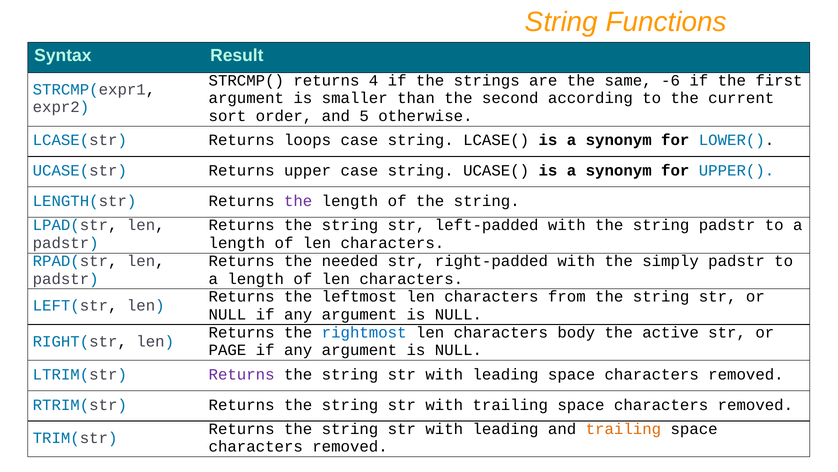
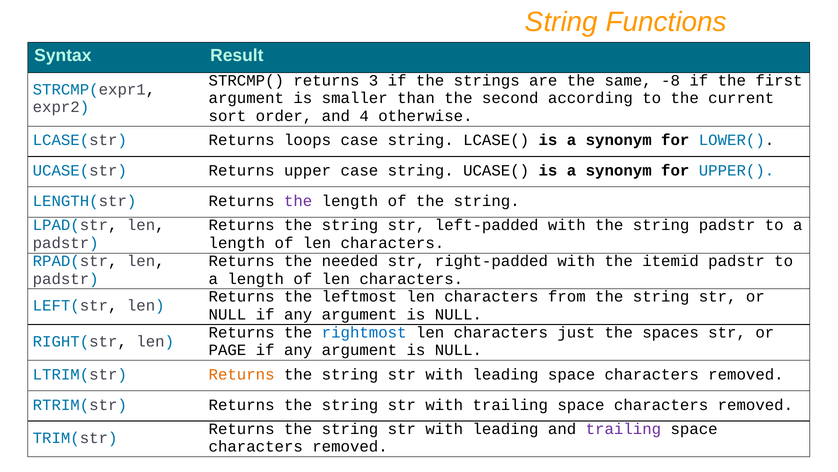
4: 4 -> 3 (374, 80)
-6: -6 -> -8 (671, 80)
5: 5 -> 4 (364, 116)
simply: simply -> itemid (671, 261)
body: body -> just (576, 332)
active: active -> spaces (671, 332)
Returns colour: purple -> orange (242, 374)
trailing colour: orange -> purple (623, 428)
